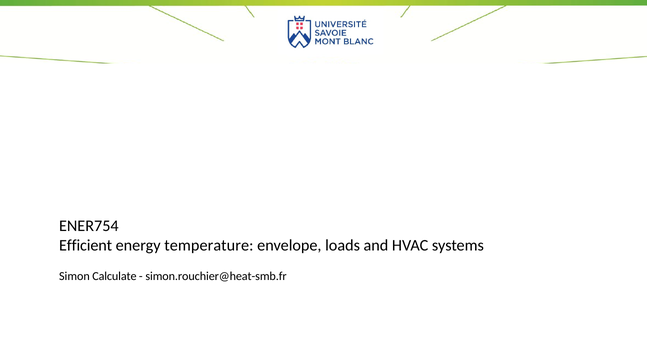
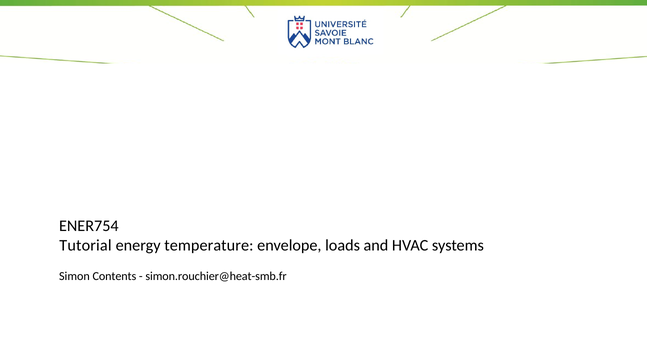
Efficient: Efficient -> Tutorial (85, 245)
Calculate: Calculate -> Contents (114, 276)
